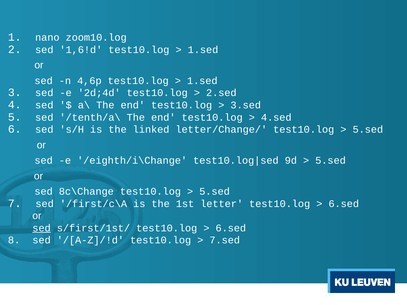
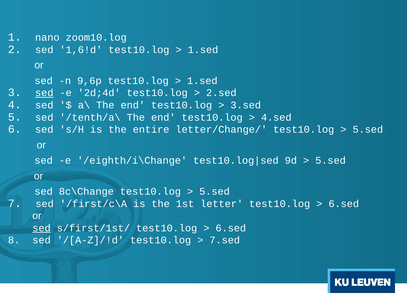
4,6p: 4,6p -> 9,6p (89, 81)
sed underline: none -> present (44, 93)
linked: linked -> entire (151, 130)
